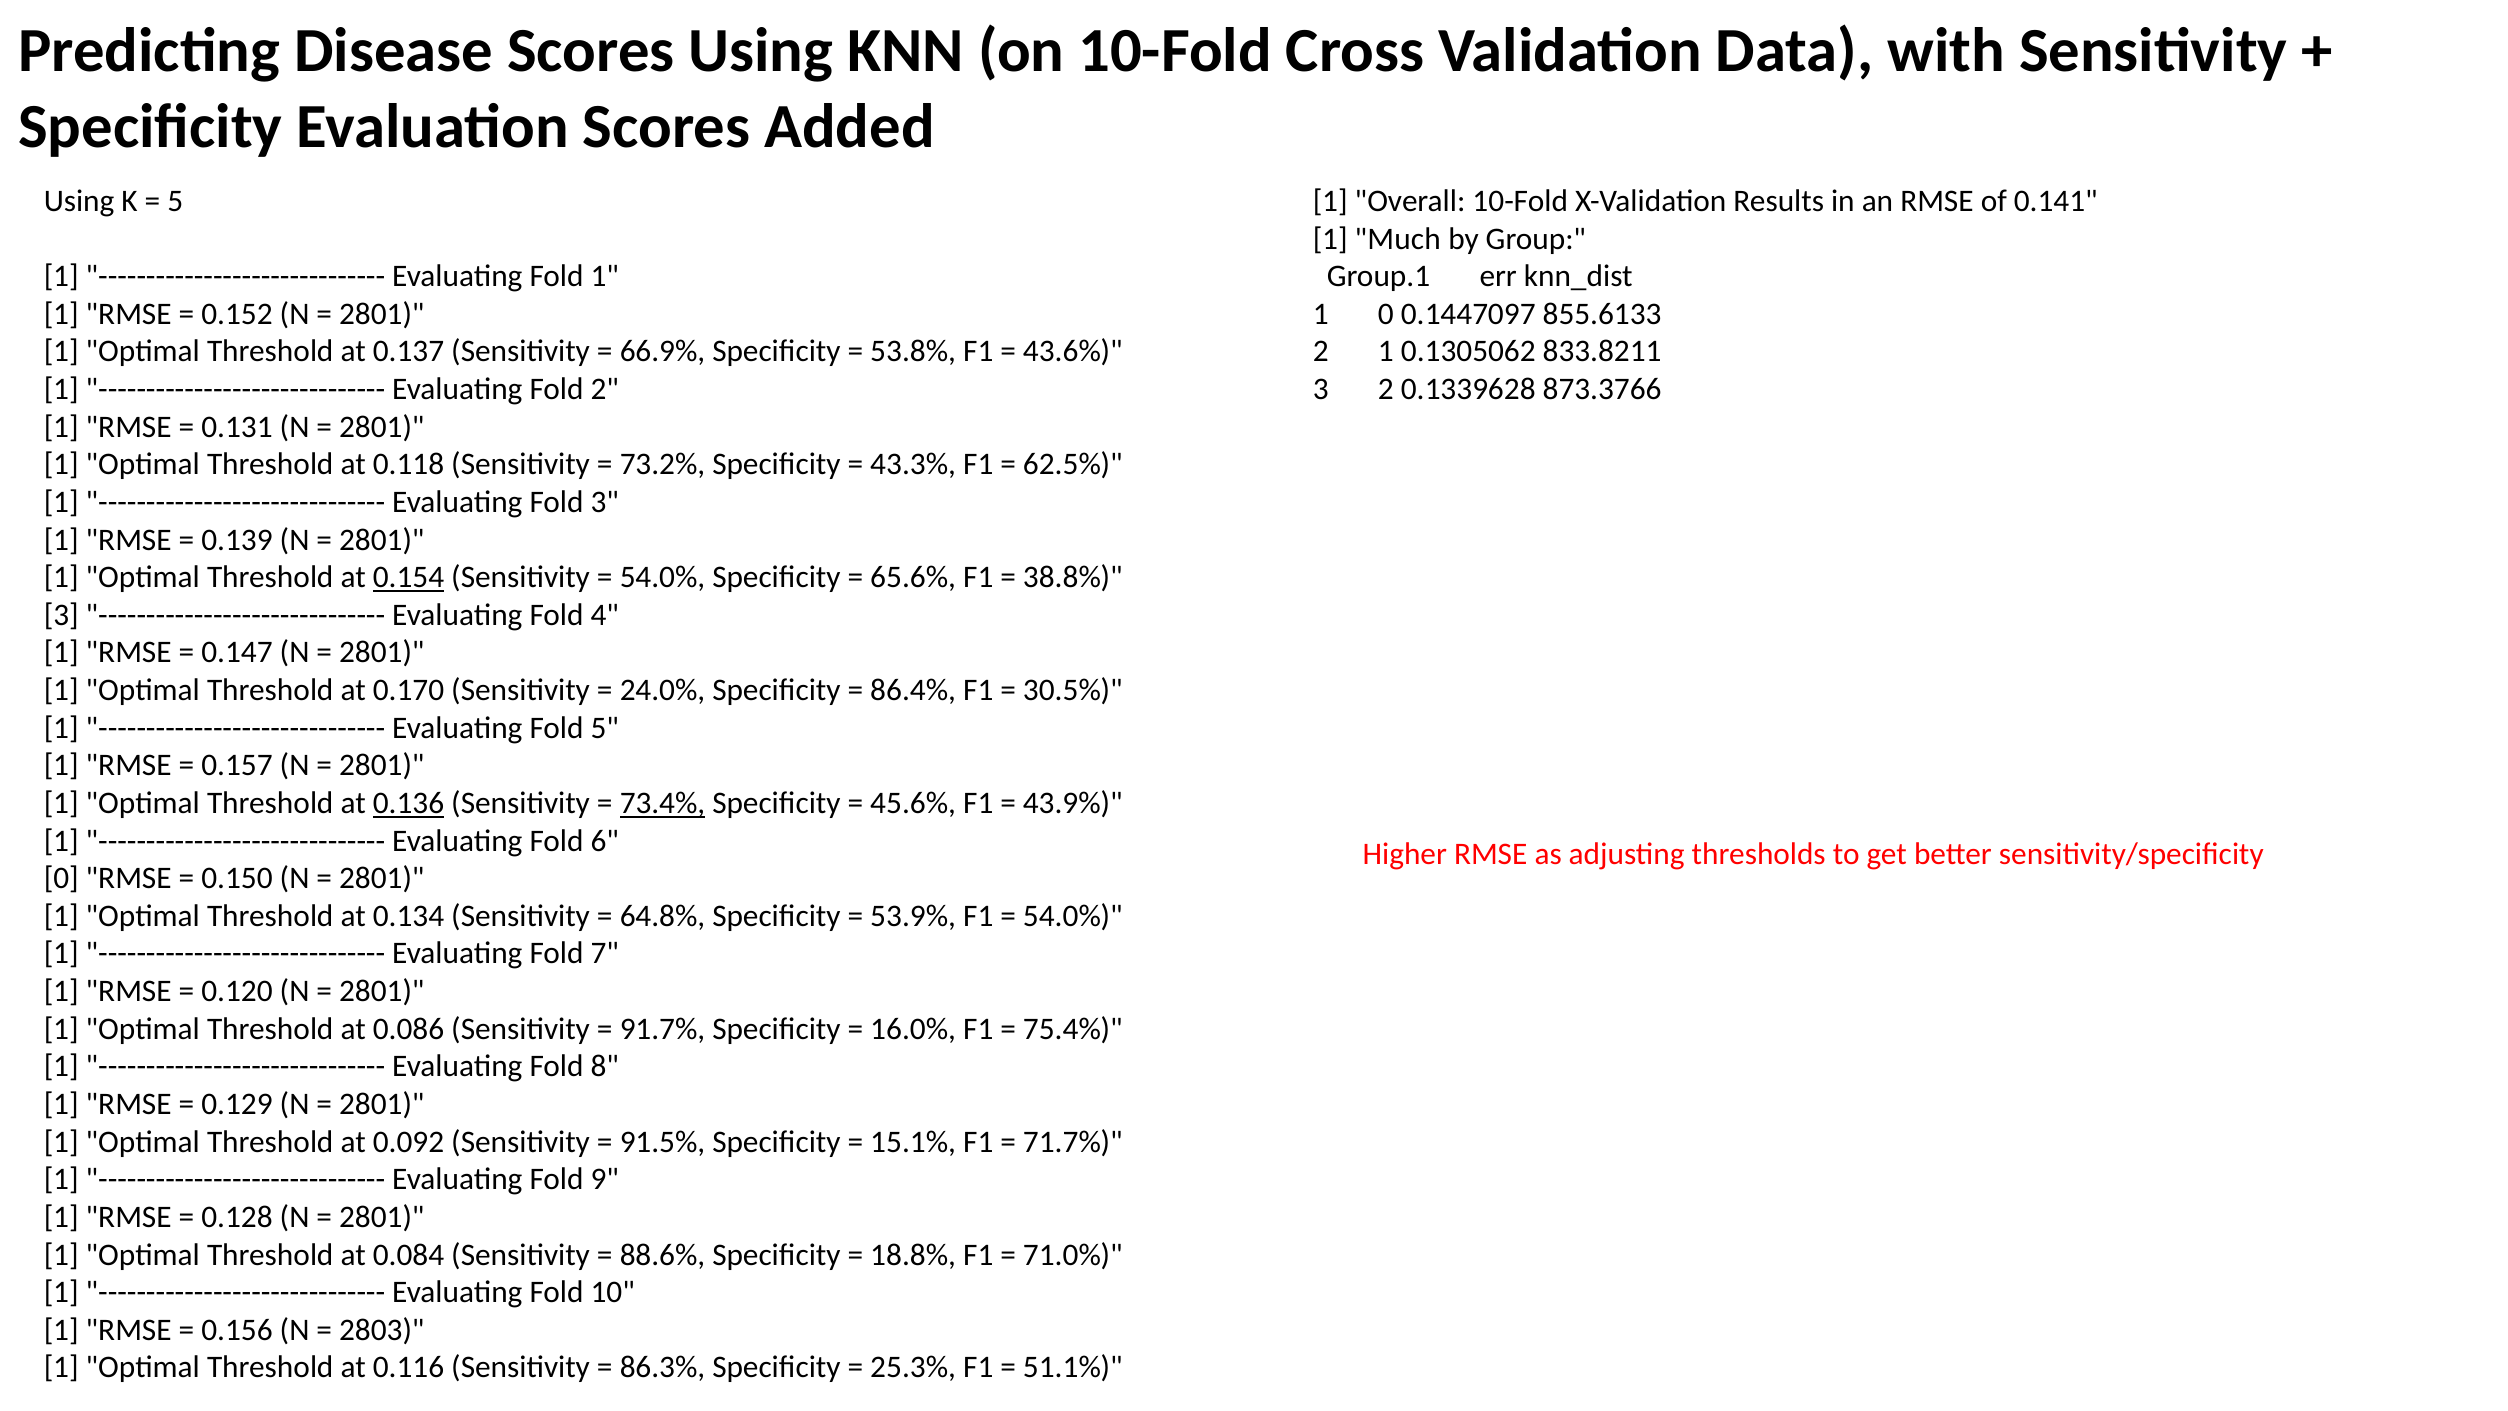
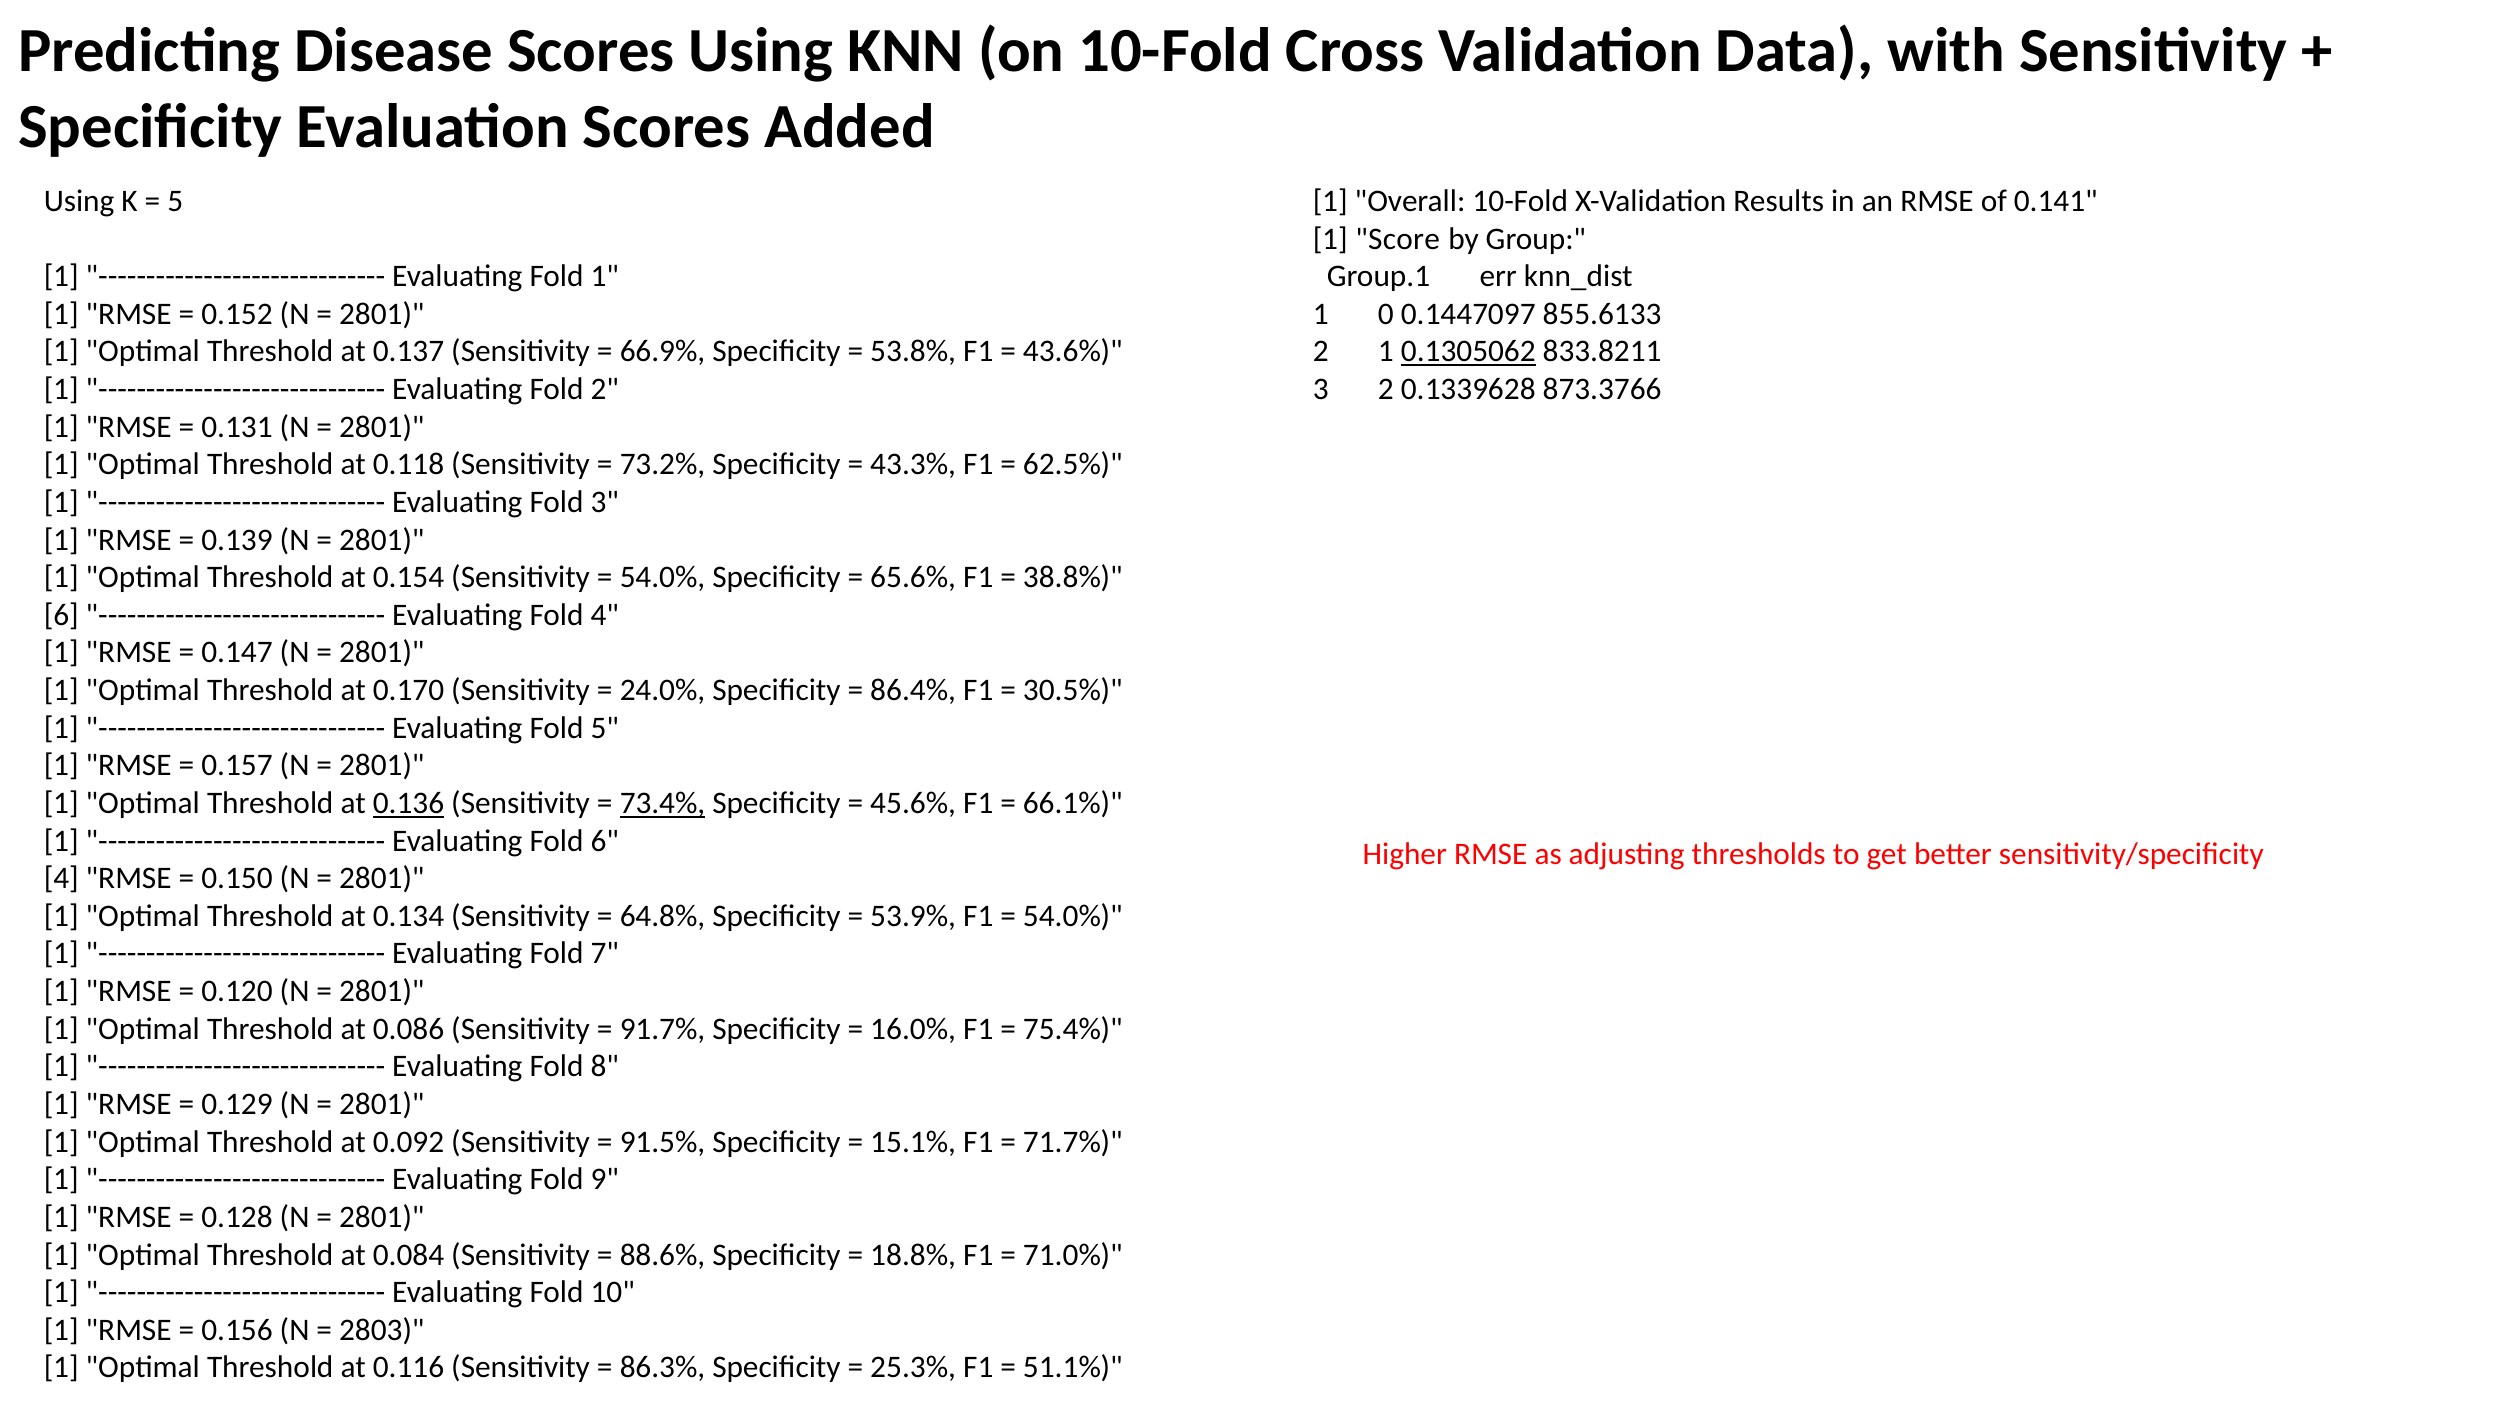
Much: Much -> Score (1398, 239)
0.1305062 underline: none -> present (1468, 352)
0.154 underline: present -> none (408, 577)
3: 3 -> 6 (61, 615)
43.9%: 43.9% -> 66.1% (1073, 803)
0: 0 -> 4 (61, 878)
